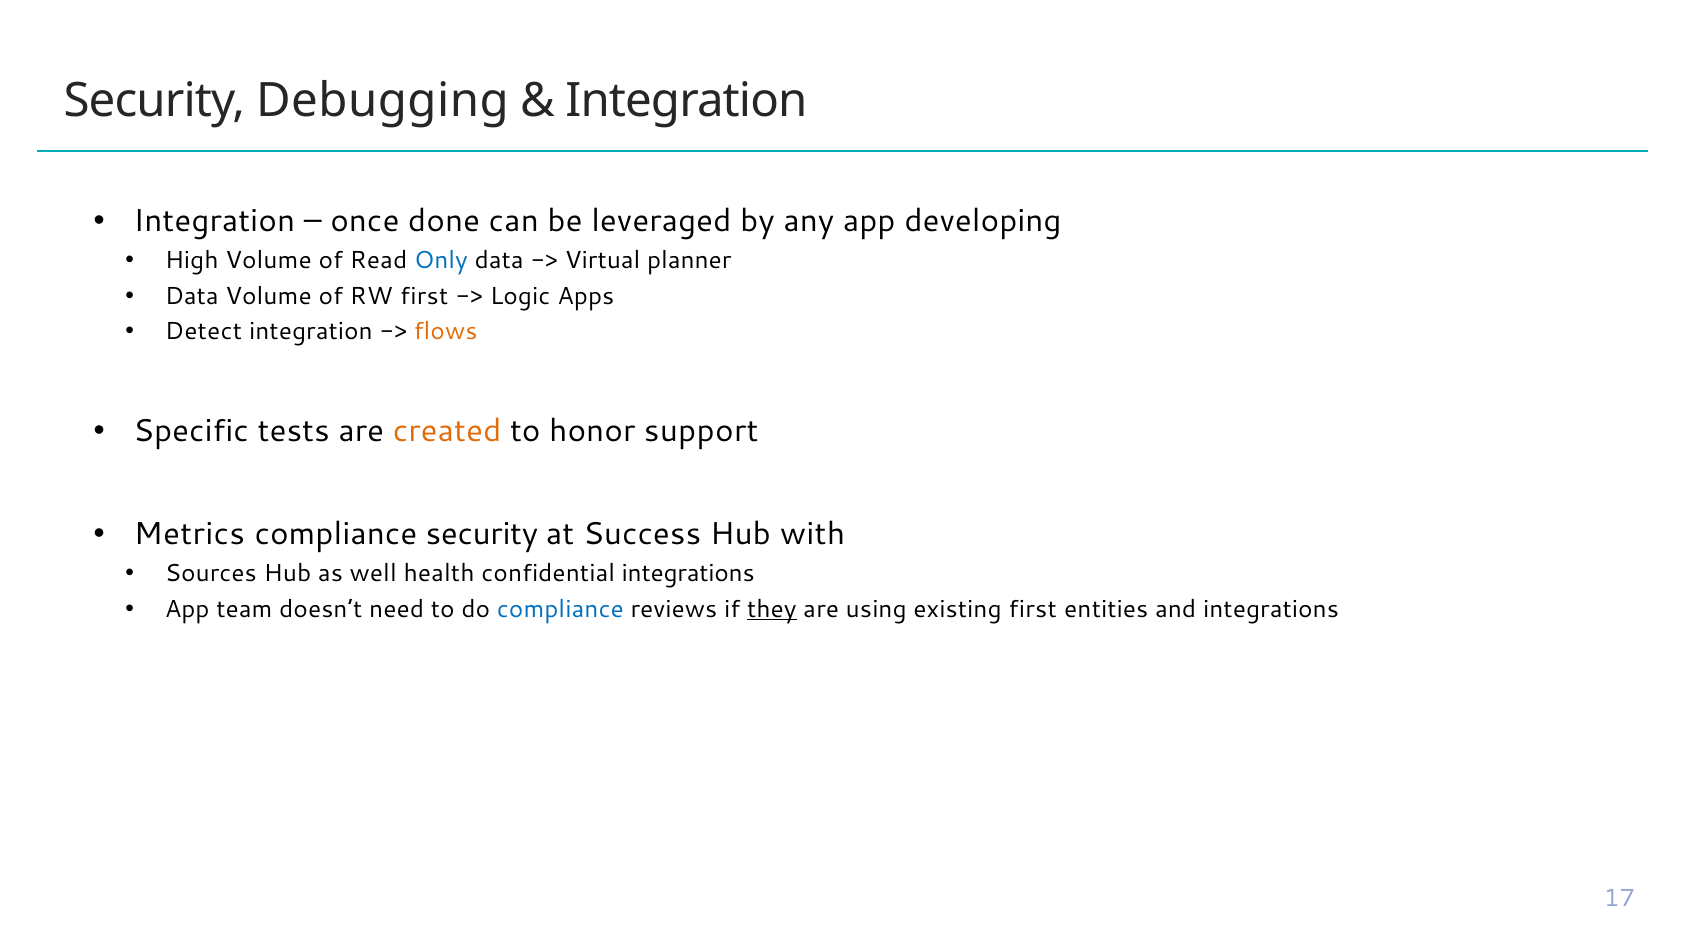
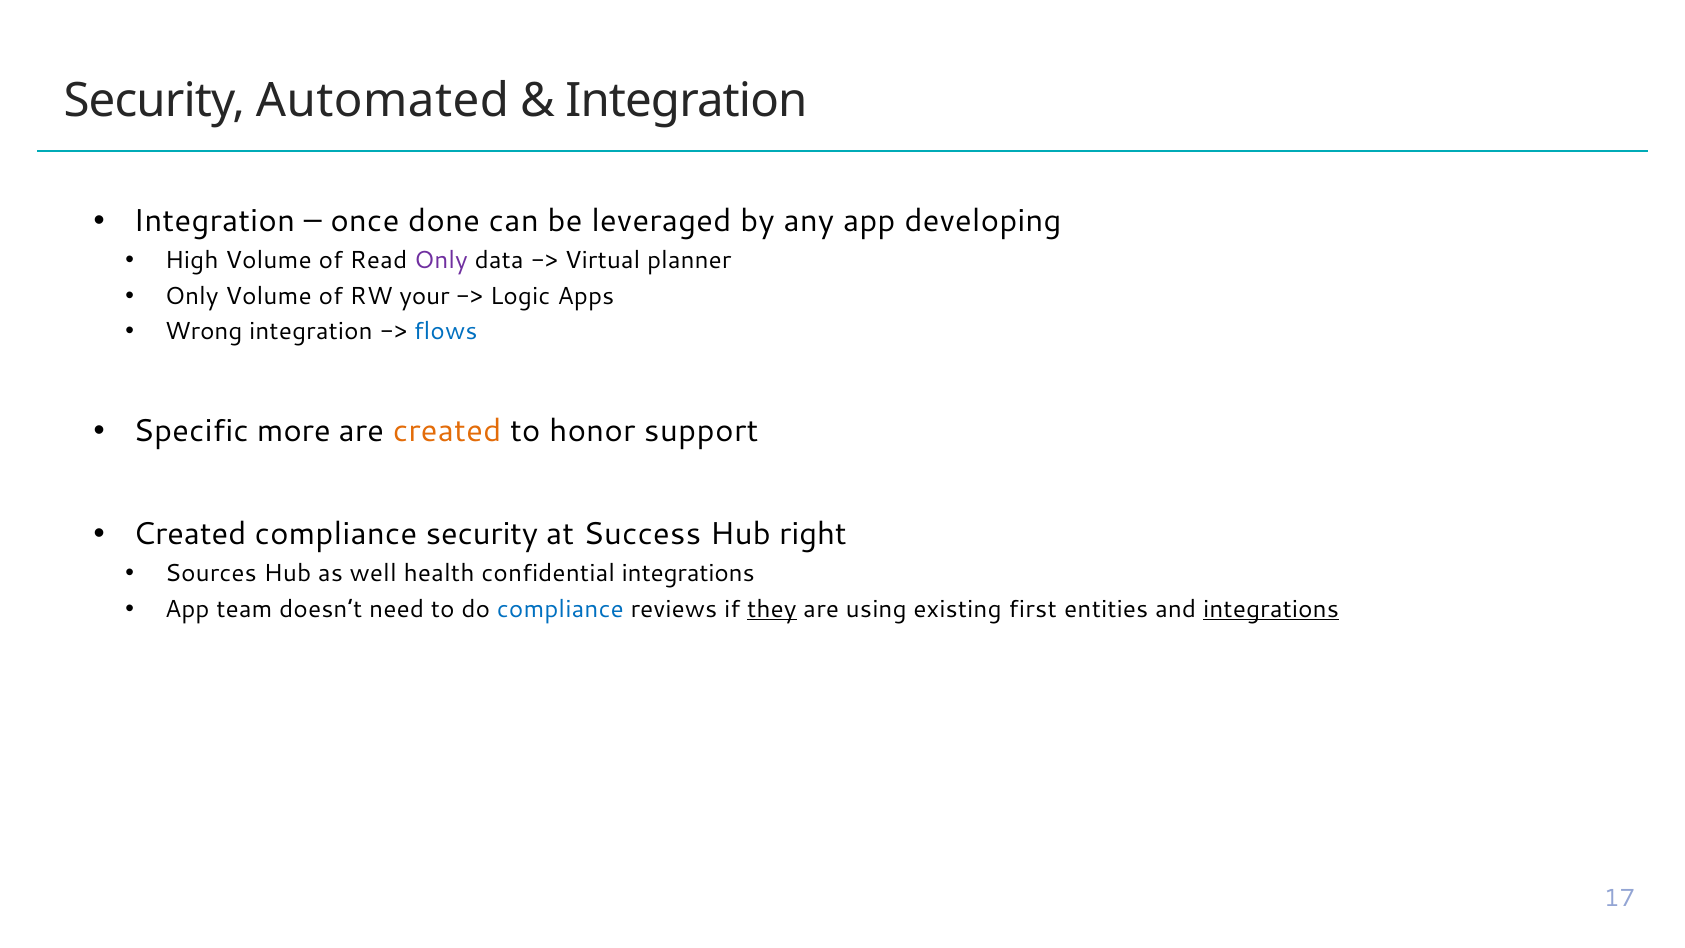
Debugging: Debugging -> Automated (382, 101)
Only colour: blue -> purple (441, 261)
Data: Data -> Only (192, 296)
RW first: first -> your (425, 296)
Detect: Detect -> Wrong (204, 331)
flows colour: orange -> blue (446, 331)
tests: tests -> more (294, 431)
Metrics: Metrics -> Created (190, 534)
with: with -> right (813, 534)
integrations underline: none -> present (1271, 609)
